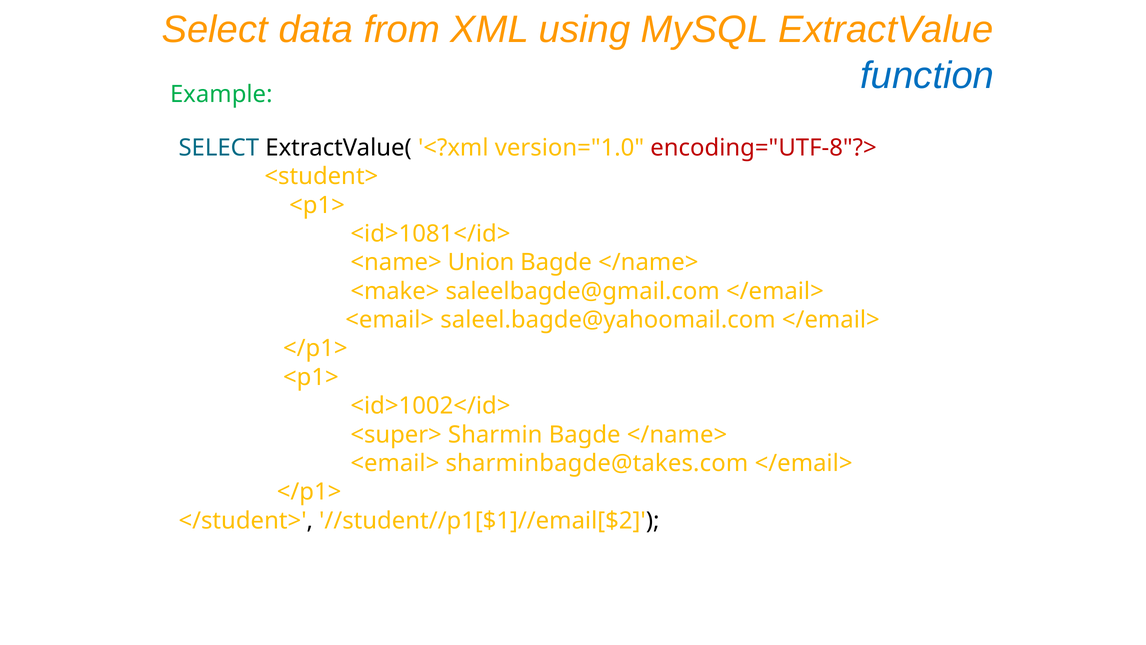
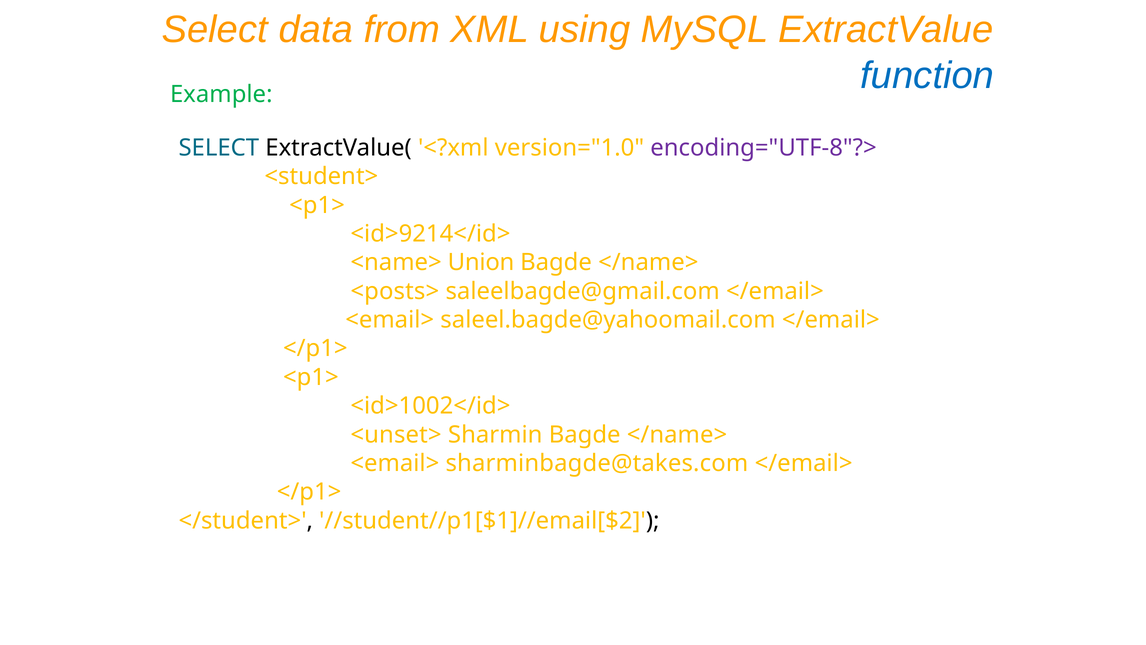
encoding="UTF-8"?> colour: red -> purple (764, 148)
<id>1081</id>: <id>1081</id> -> <id>9214</id> (430, 234)
<make>: <make> -> <posts> (395, 291)
<super>: <super> -> <unset> (396, 434)
